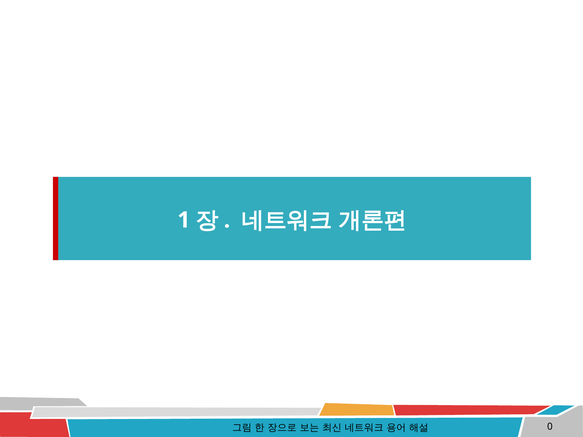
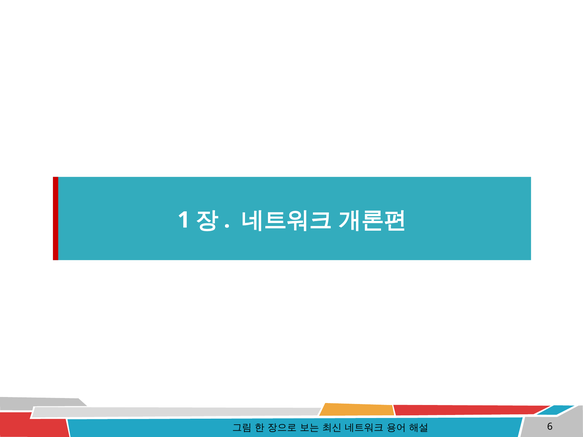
0: 0 -> 6 (550, 427)
